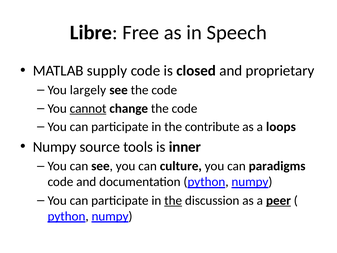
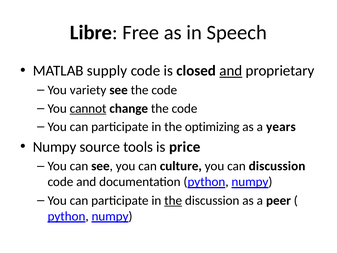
and underline: none -> present (231, 71)
largely: largely -> variety (88, 90)
contribute: contribute -> optimizing (212, 127)
loops: loops -> years (281, 127)
inner: inner -> price (185, 147)
can paradigms: paradigms -> discussion (277, 166)
peer underline: present -> none (278, 200)
